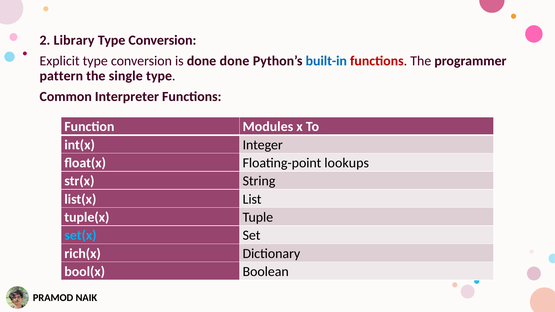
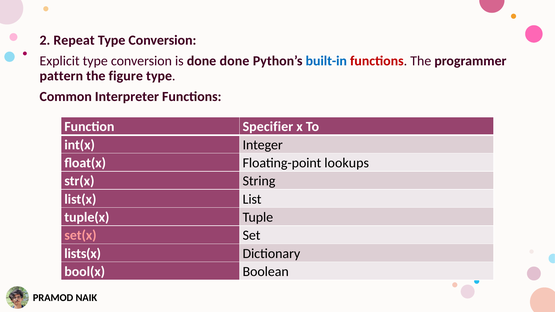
Library: Library -> Repeat (74, 40)
single: single -> figure (126, 76)
Modules: Modules -> Specifier (268, 127)
set(x colour: light blue -> pink (80, 236)
rich(x: rich(x -> lists(x (83, 254)
